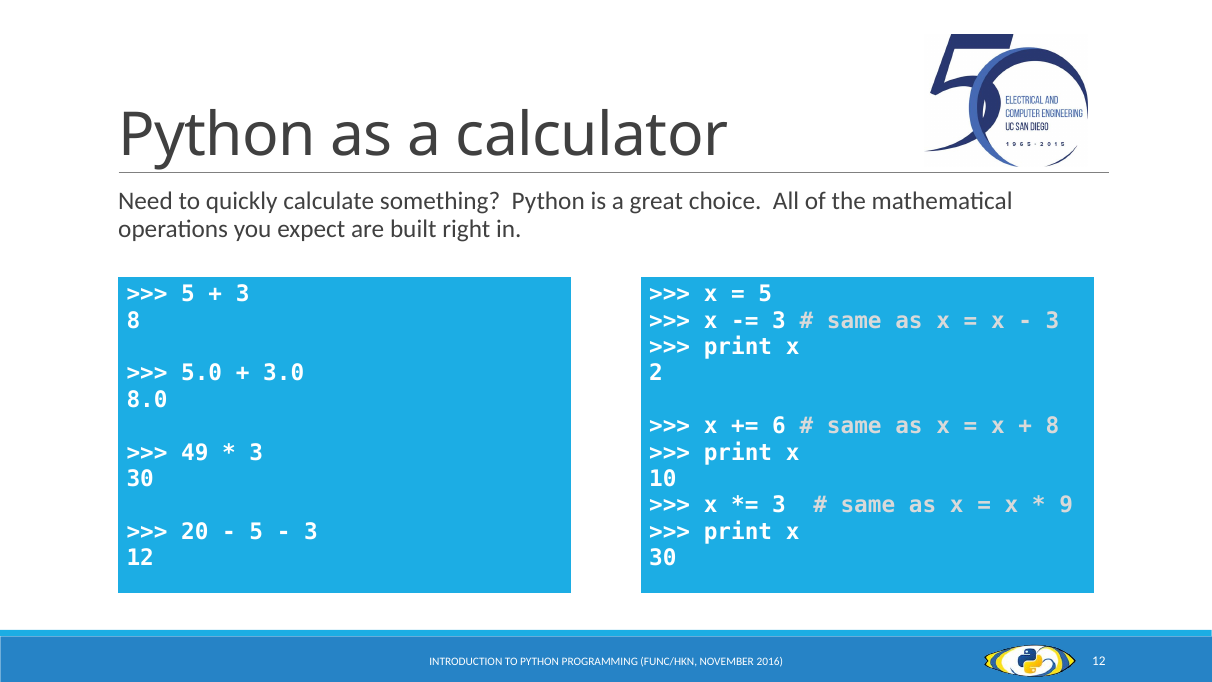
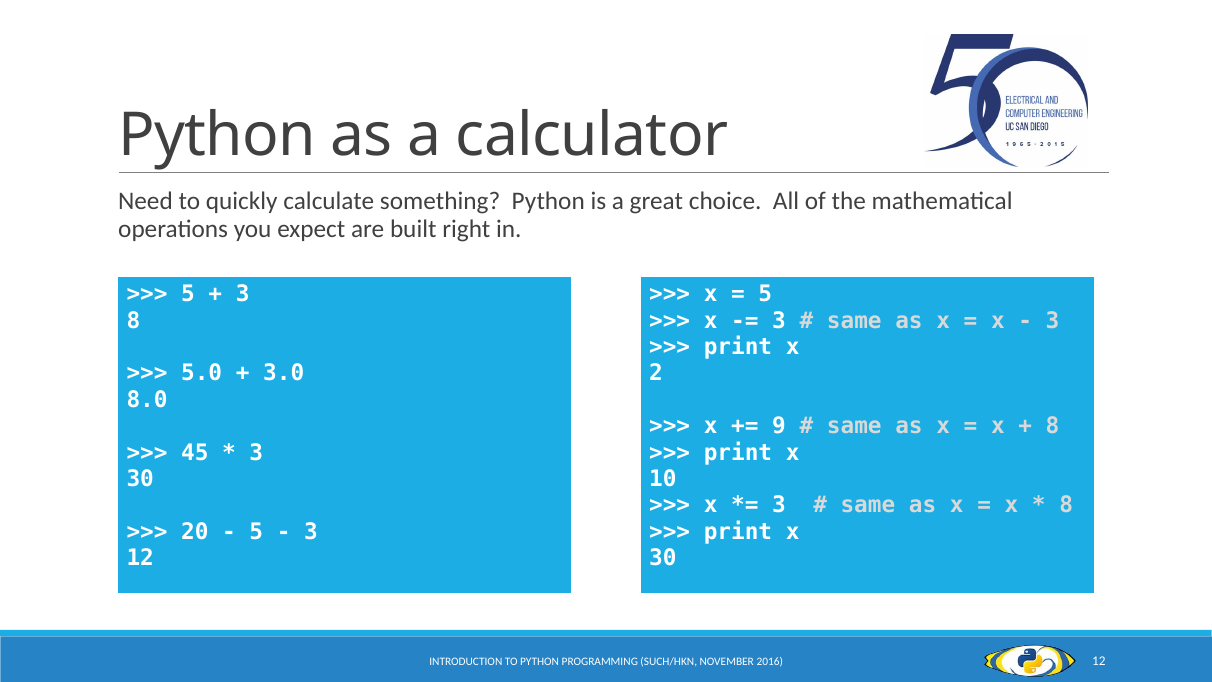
6: 6 -> 9 (779, 426)
49: 49 -> 45 (195, 452)
9: 9 -> 8 (1066, 505)
FUNC/HKN: FUNC/HKN -> SUCH/HKN (669, 661)
